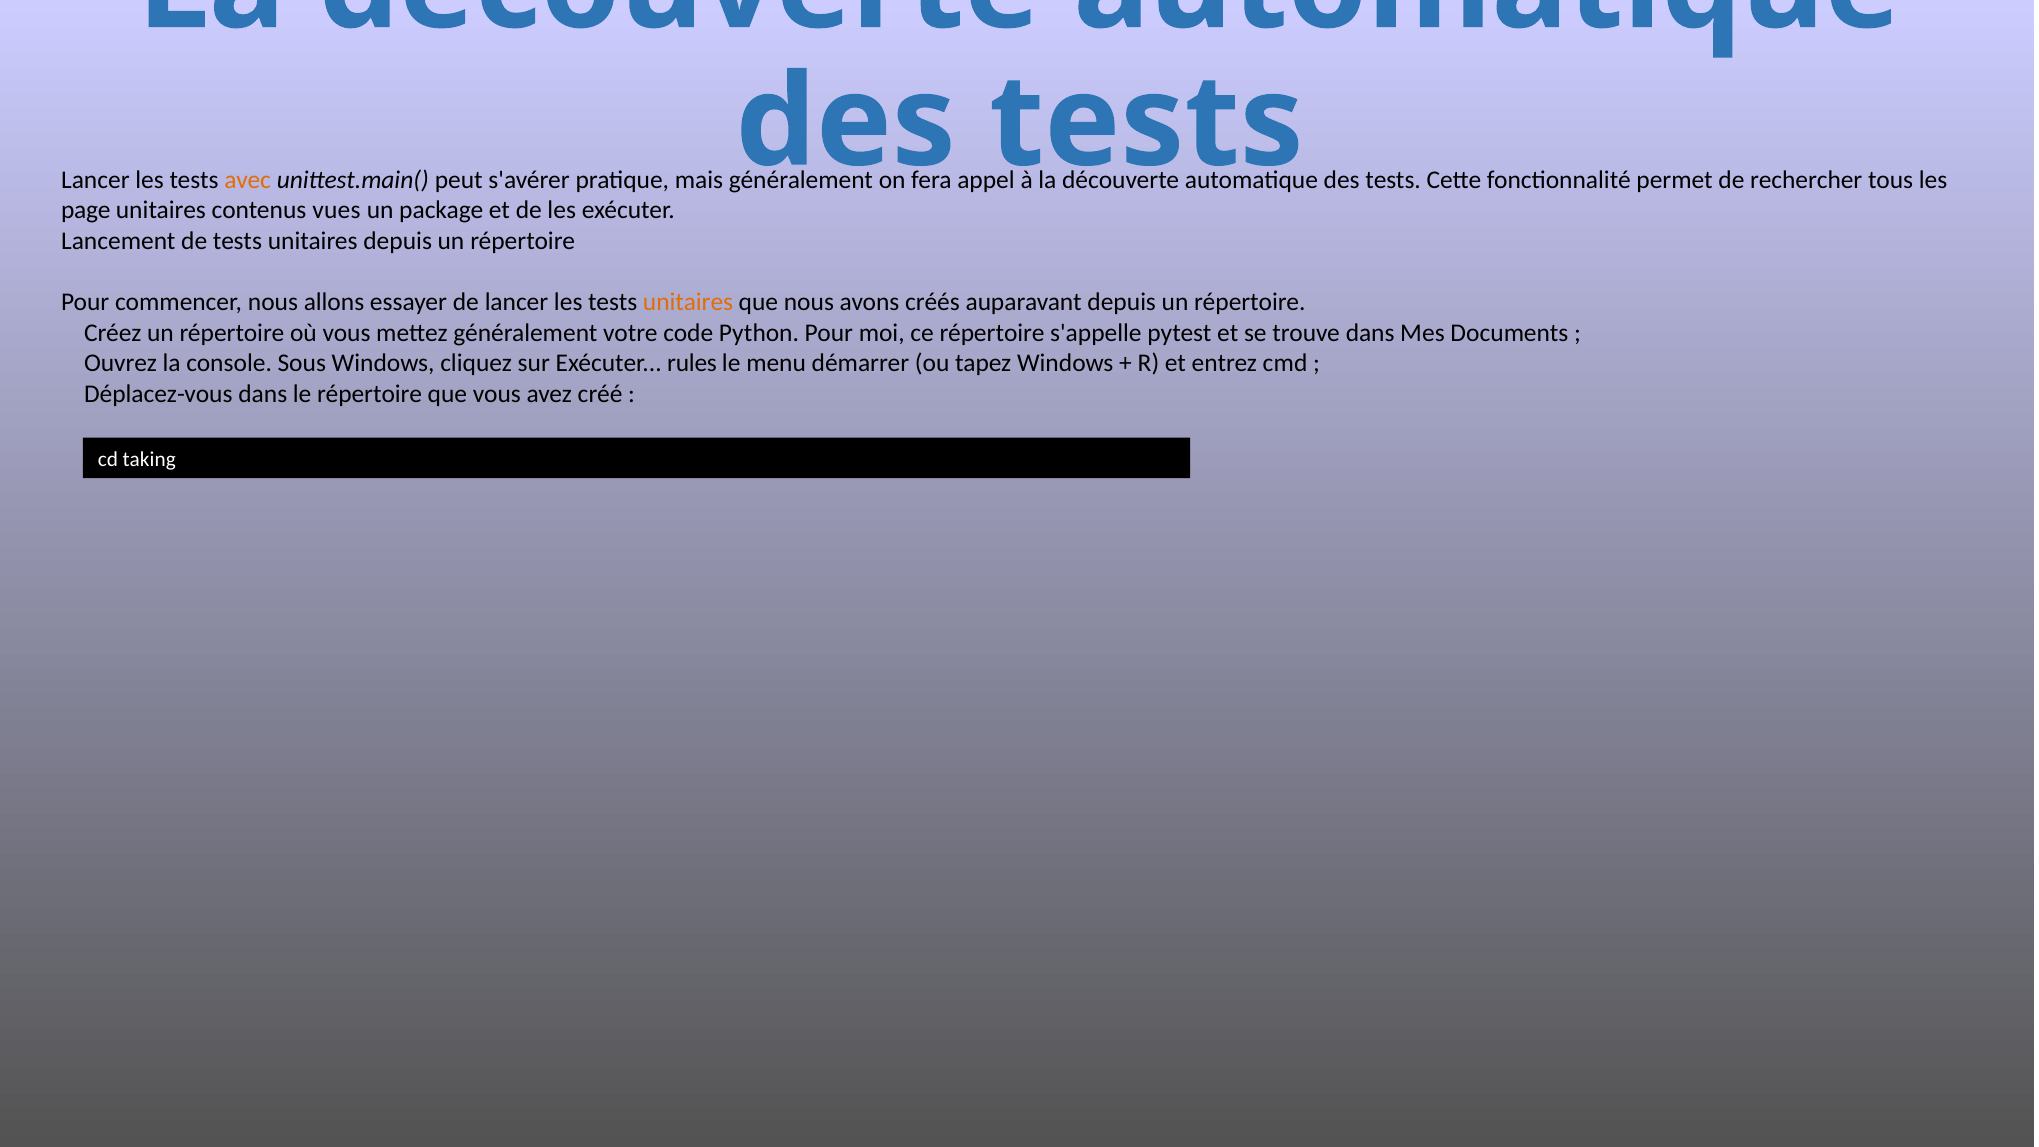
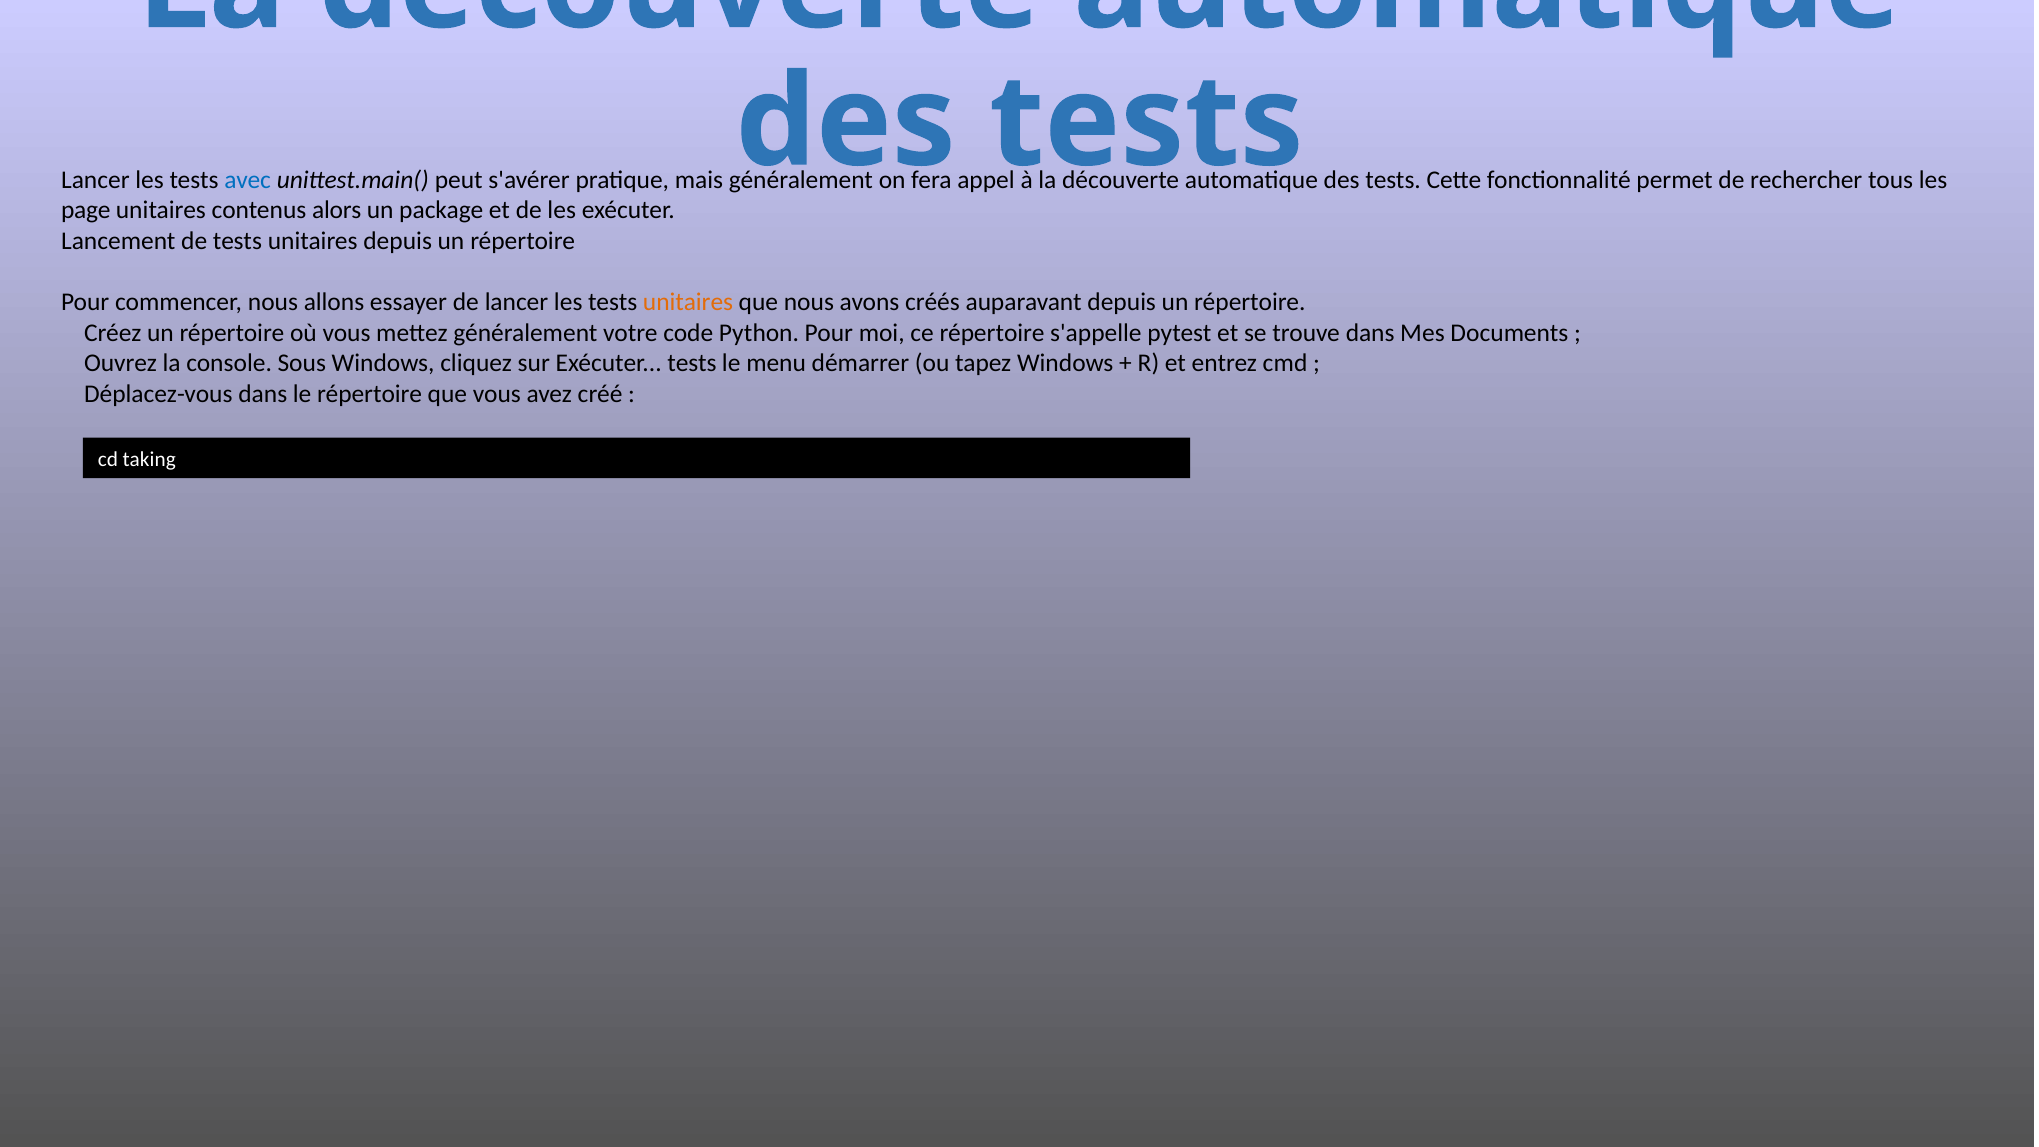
avec colour: orange -> blue (248, 180)
vues: vues -> alors (337, 210)
Exécuter rules: rules -> tests (692, 363)
